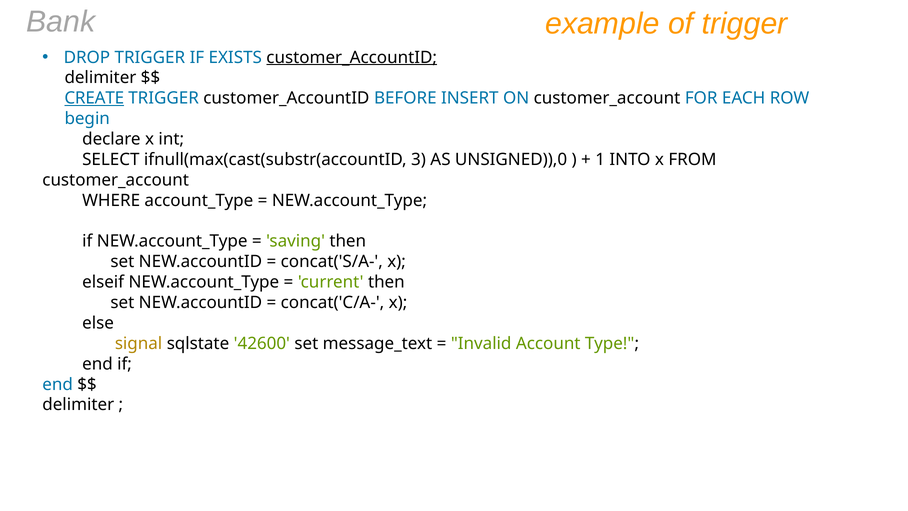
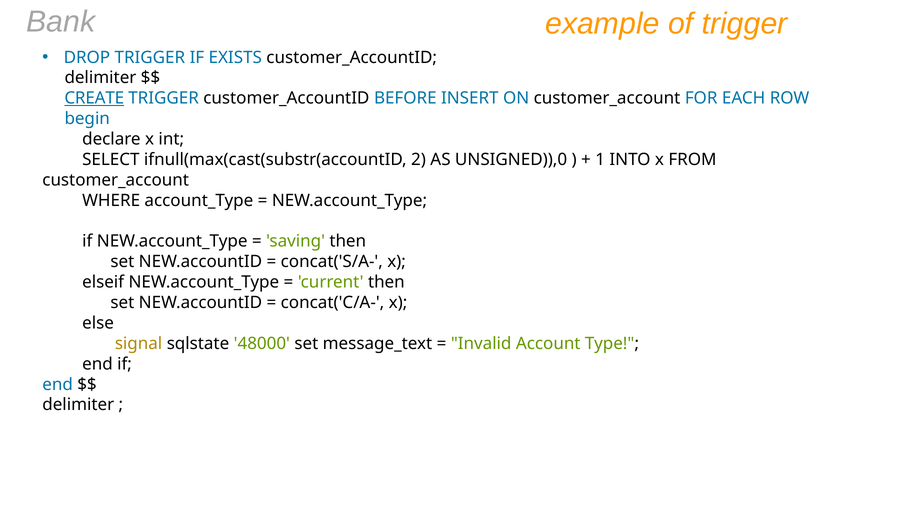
customer_AccountID underline: present -> none (352, 57)
3: 3 -> 2 (419, 160)
42600: 42600 -> 48000 (262, 343)
